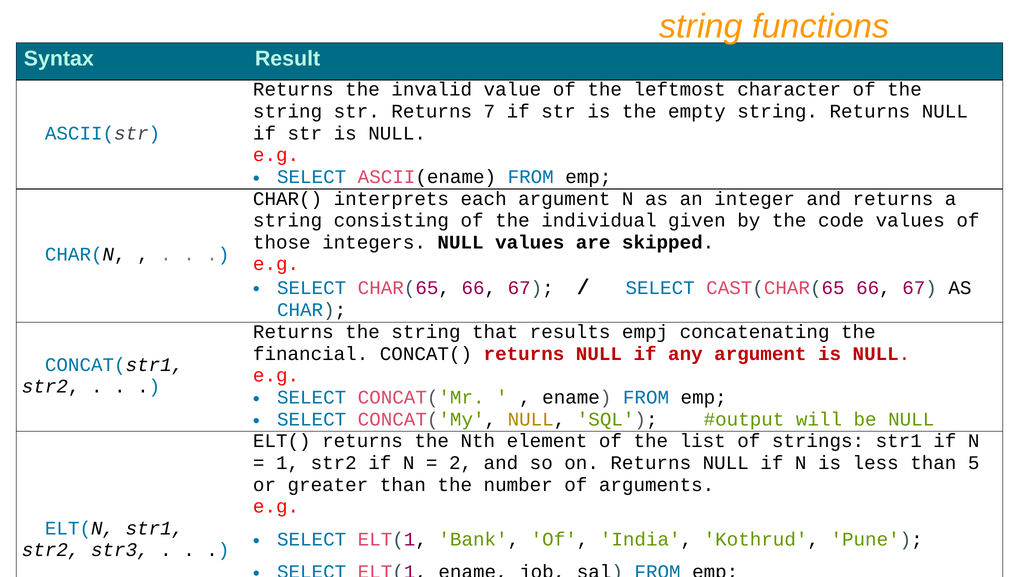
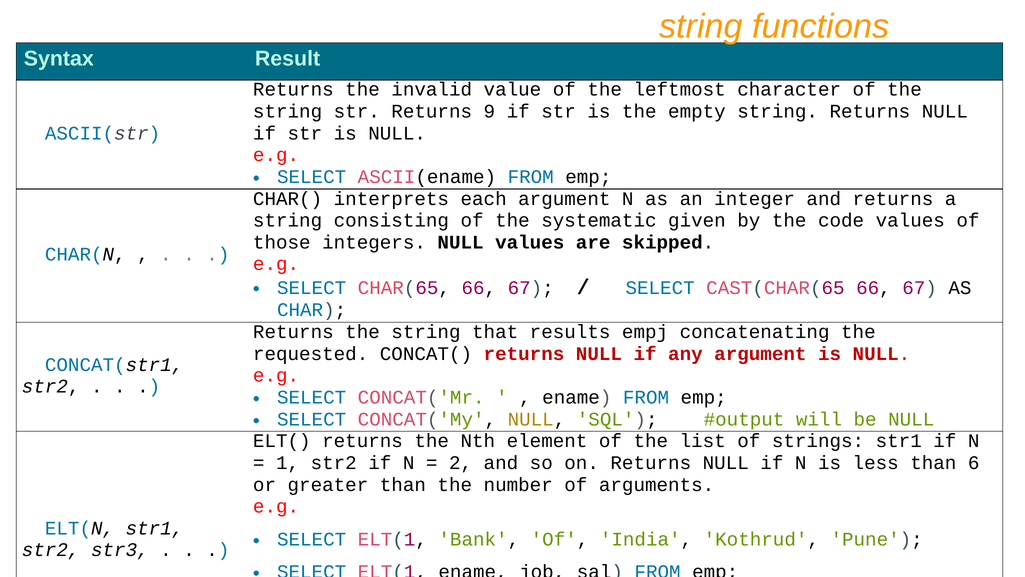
7: 7 -> 9 (489, 111)
individual: individual -> systematic (599, 220)
financial: financial -> requested (311, 354)
5: 5 -> 6 (974, 463)
